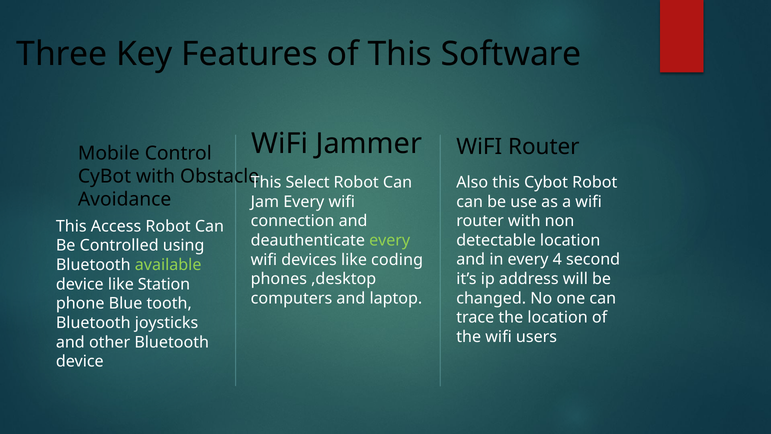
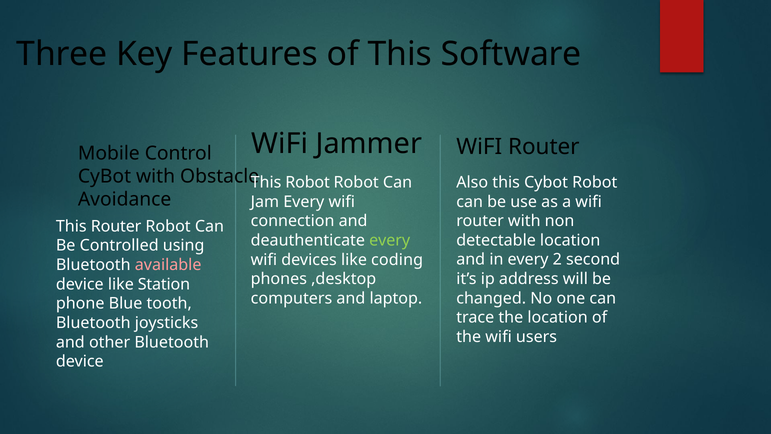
This Select: Select -> Robot (308, 182)
This Access: Access -> Router (116, 226)
4: 4 -> 2 (557, 259)
available colour: light green -> pink (168, 265)
